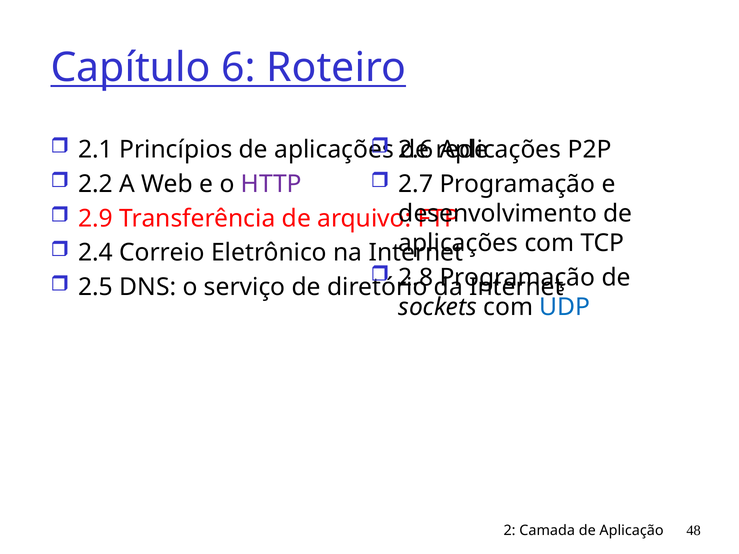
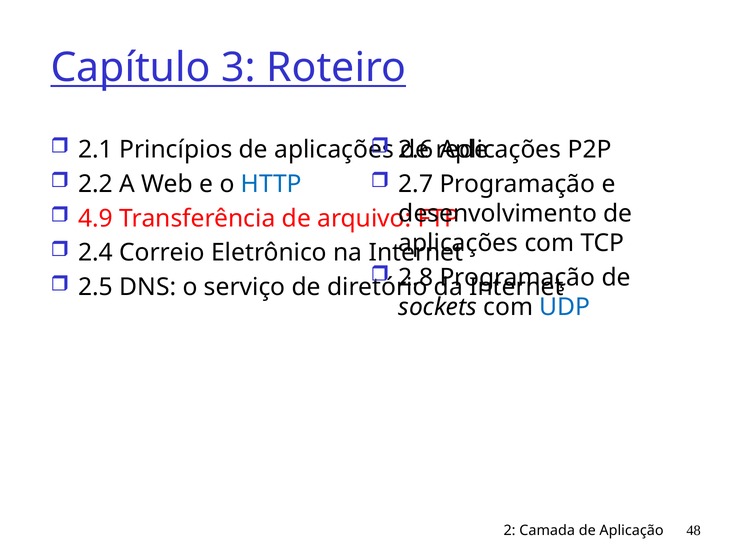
6: 6 -> 3 (238, 68)
HTTP colour: purple -> blue (271, 184)
2.9: 2.9 -> 4.9 (96, 218)
